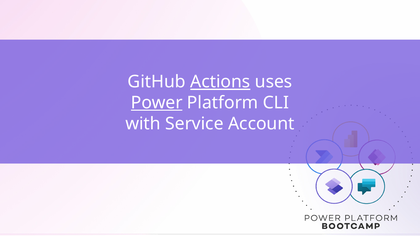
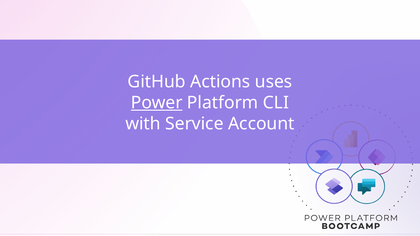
Actions underline: present -> none (220, 82)
